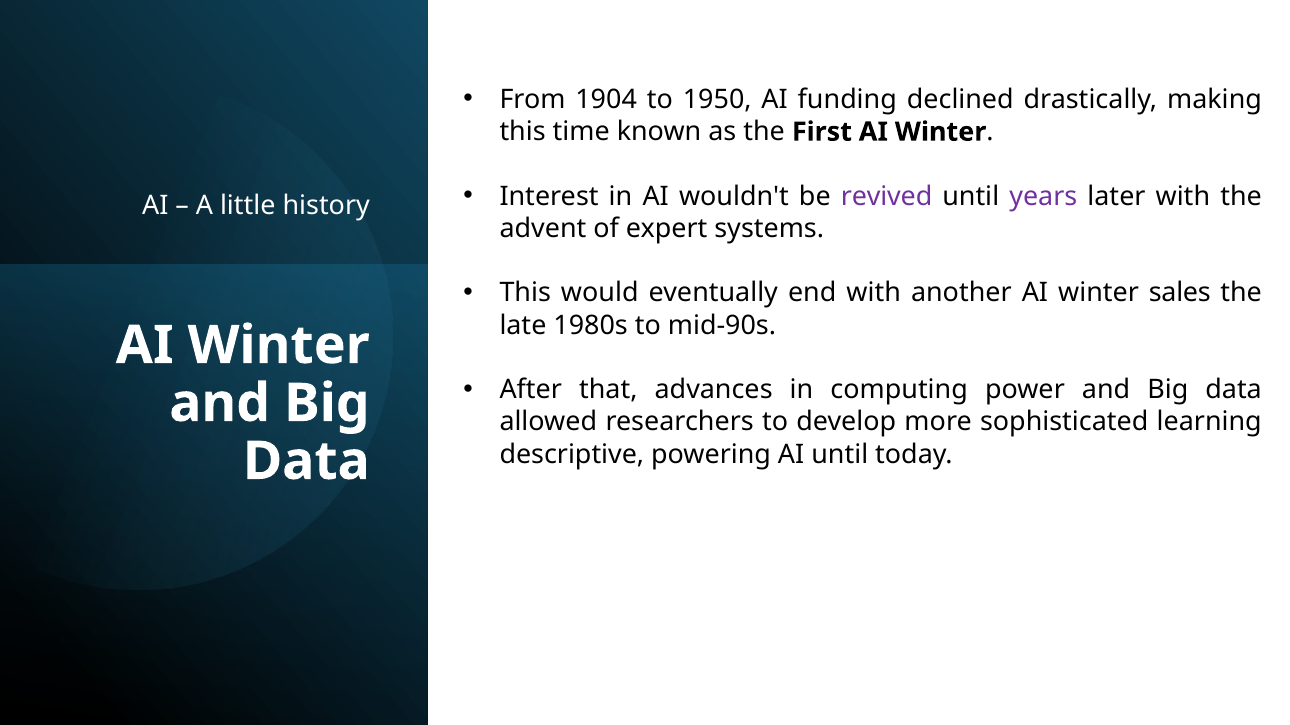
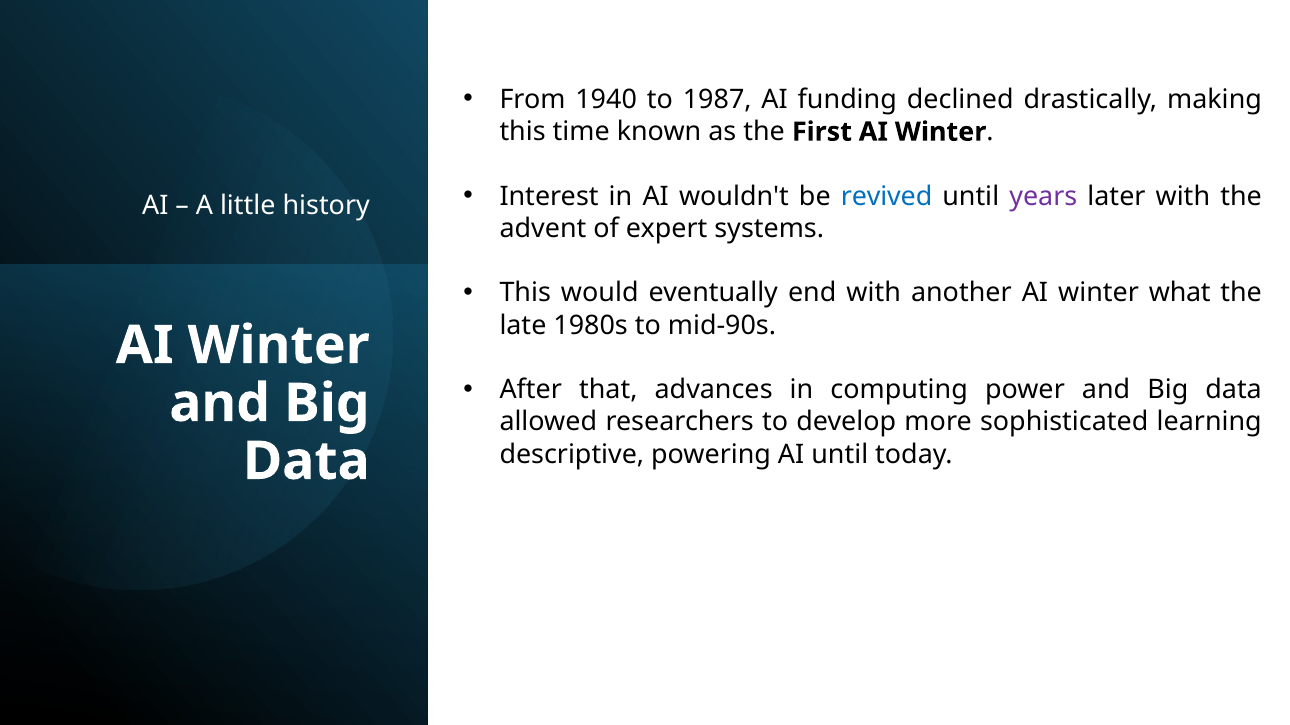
1904: 1904 -> 1940 (606, 100)
1950: 1950 -> 1987 (717, 100)
revived colour: purple -> blue (887, 197)
sales: sales -> what (1180, 293)
